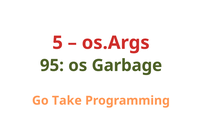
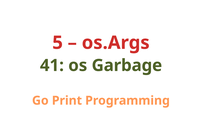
95: 95 -> 41 (52, 65)
Take: Take -> Print (67, 100)
